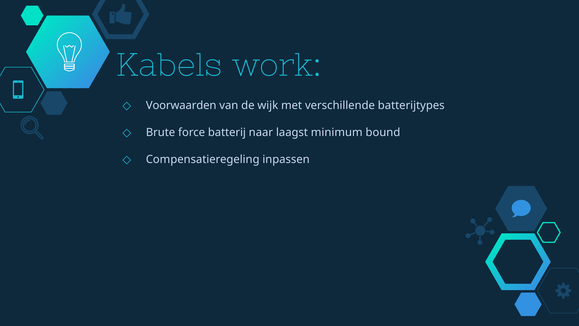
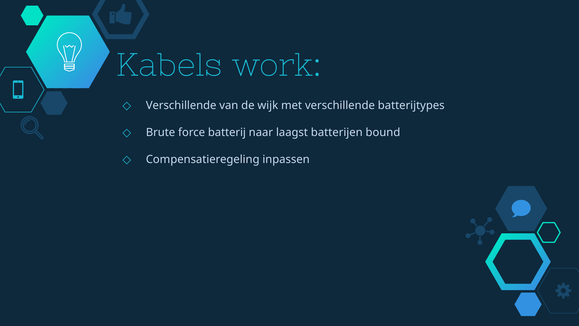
Voorwaarden: Voorwaarden -> Verschillende (181, 105)
minimum: minimum -> batterijen (337, 132)
